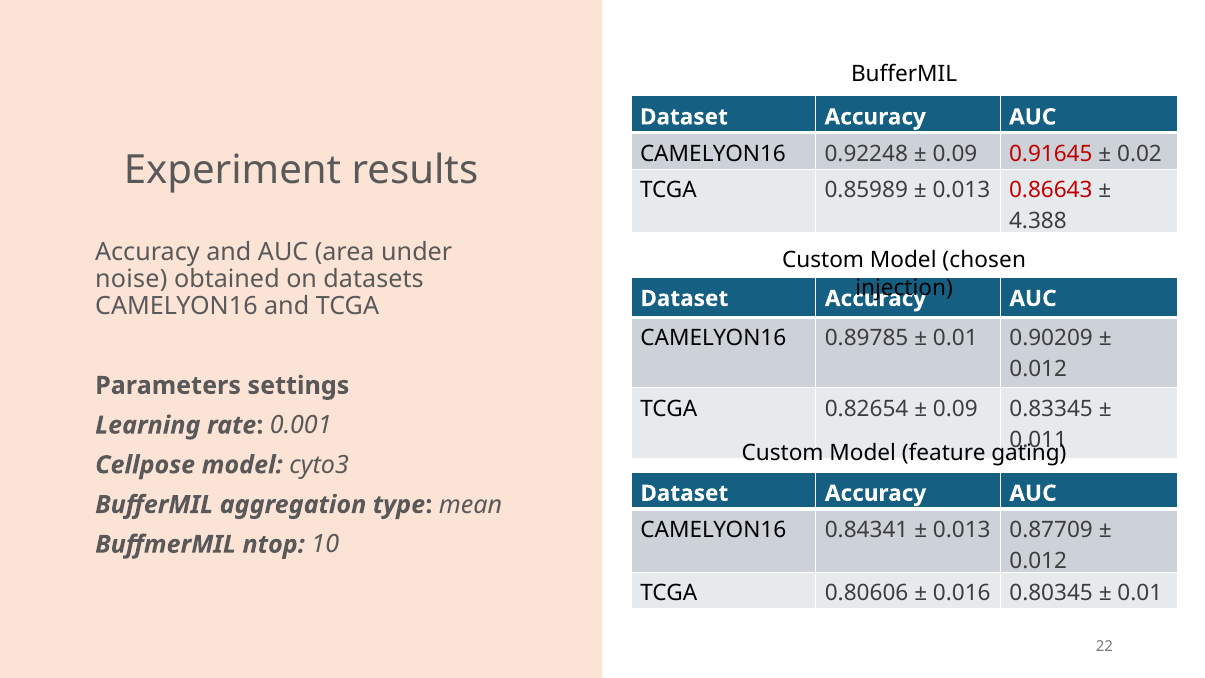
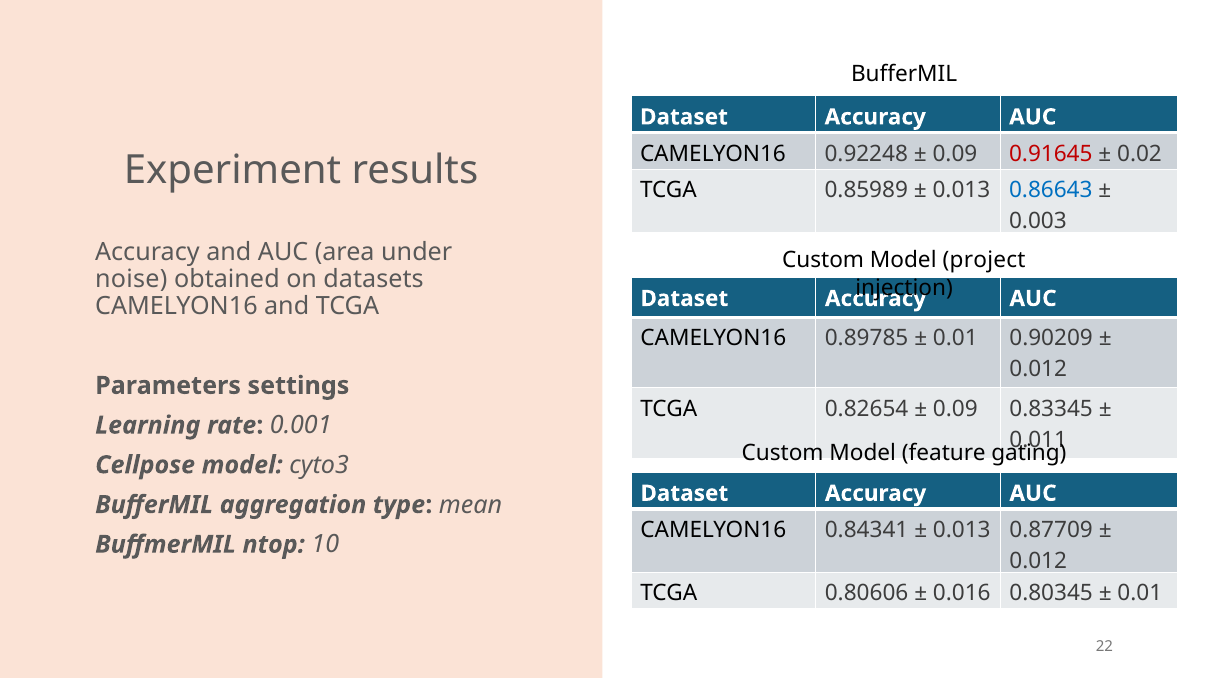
0.86643 colour: red -> blue (1051, 190)
4.388: 4.388 -> 0.003 (1038, 221)
chosen: chosen -> project (984, 260)
